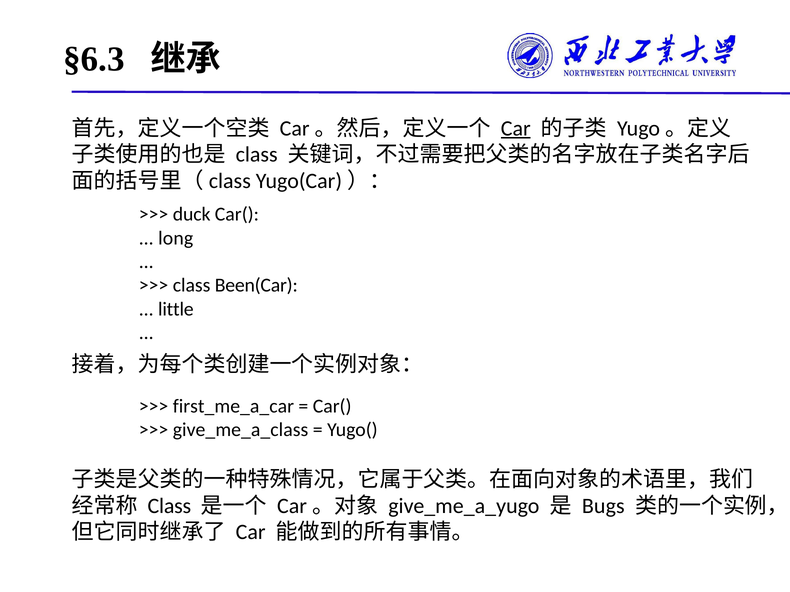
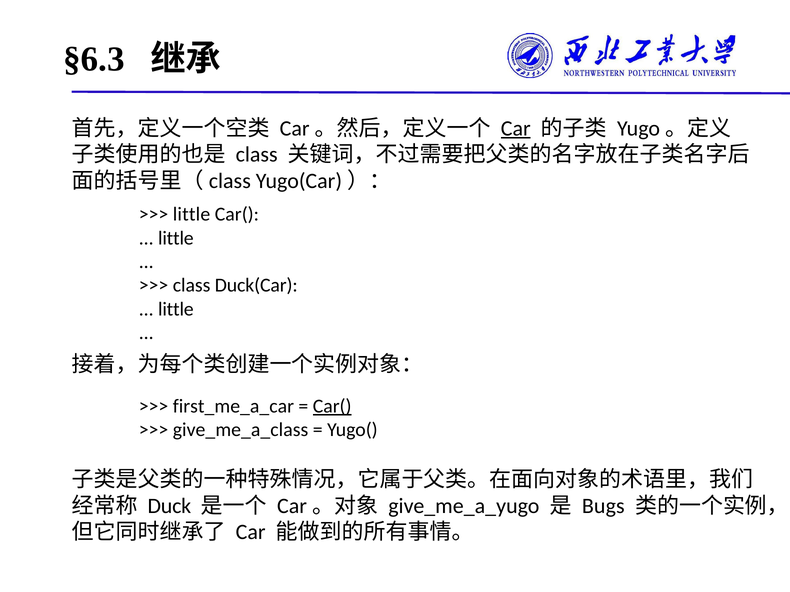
duck: duck -> little (192, 215)
long: long -> little (176, 238)
Been(Car: Been(Car -> Duck(Car (256, 286)
Car( underline: none -> present (332, 407)
Class: Class -> Duck (169, 506)
